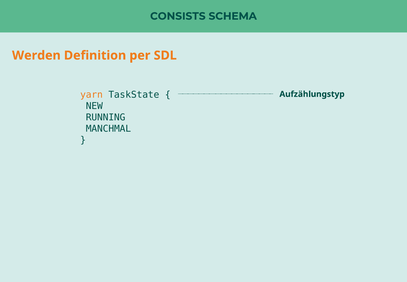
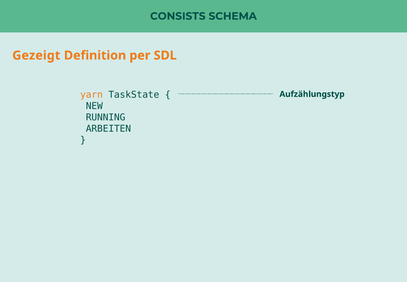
Werden: Werden -> Gezeigt (36, 55)
MANCHMAL: MANCHMAL -> ARBEITEN (108, 129)
